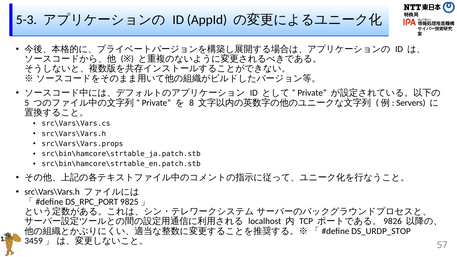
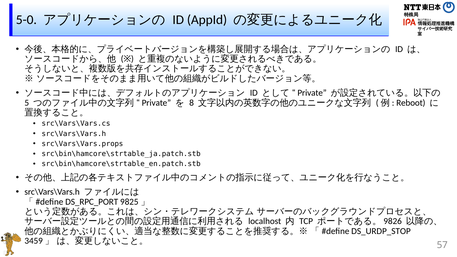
5-3: 5-3 -> 5-0 (26, 20)
Servers: Servers -> Reboot (411, 103)
